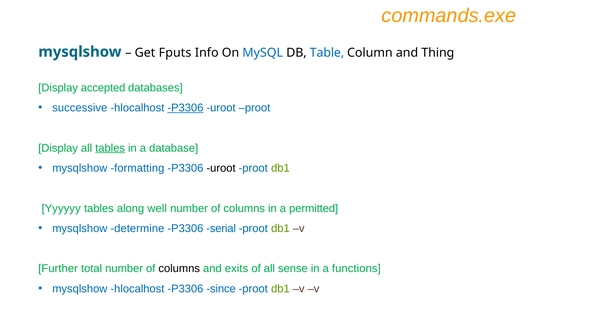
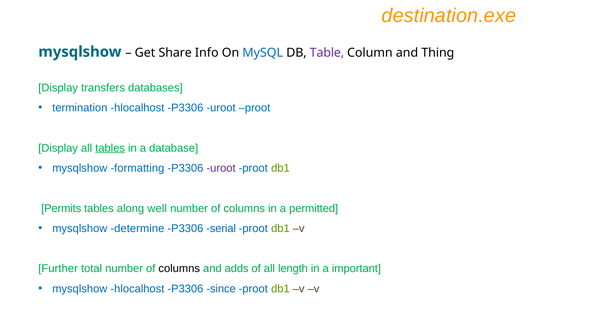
commands.exe: commands.exe -> destination.exe (449, 15)
Fputs: Fputs -> Share (175, 53)
Table colour: blue -> purple (327, 53)
accepted: accepted -> transfers (103, 88)
successive: successive -> termination (80, 108)
P3306 underline: present -> none (185, 108)
uroot colour: black -> purple (221, 168)
Yyyyyy: Yyyyyy -> Permits (61, 208)
exits: exits -> adds (237, 268)
sense: sense -> length (293, 268)
functions: functions -> important (356, 268)
